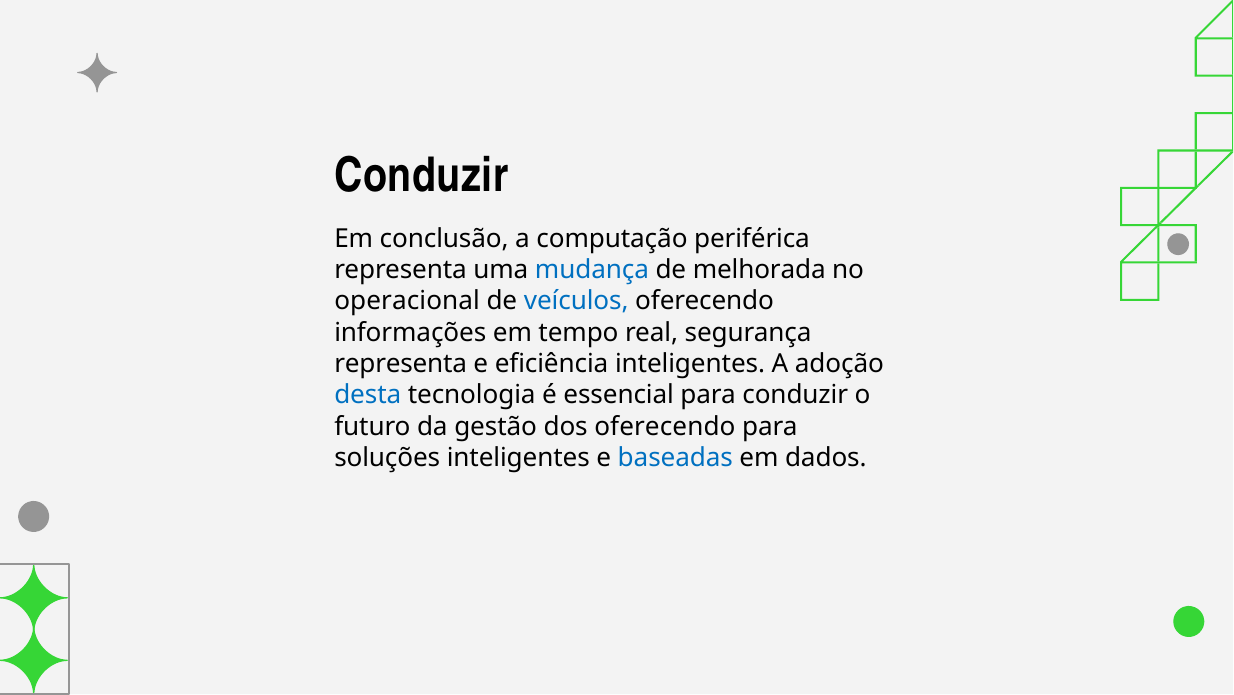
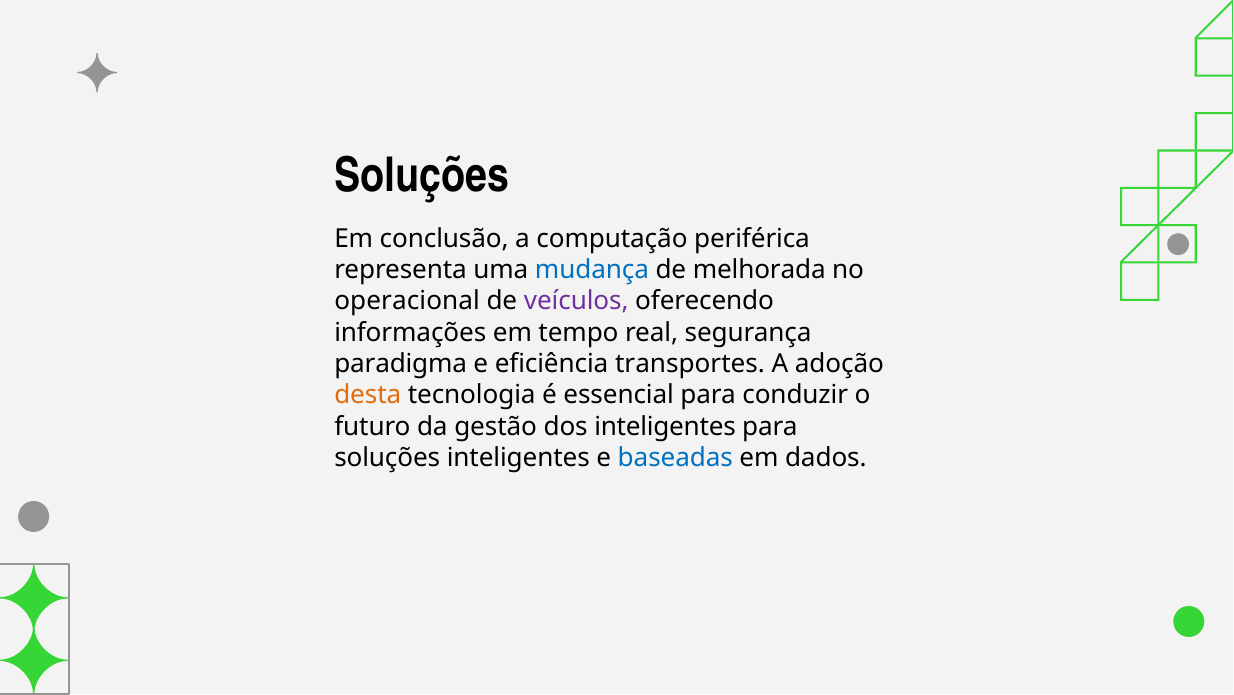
Conduzir: Conduzir -> Soluções (422, 176)
veículos colour: blue -> purple (576, 301)
representa: representa -> paradigma (401, 364)
eficiência inteligentes: inteligentes -> transportes (690, 364)
desta colour: blue -> orange (368, 395)
dos oferecendo: oferecendo -> inteligentes (665, 426)
